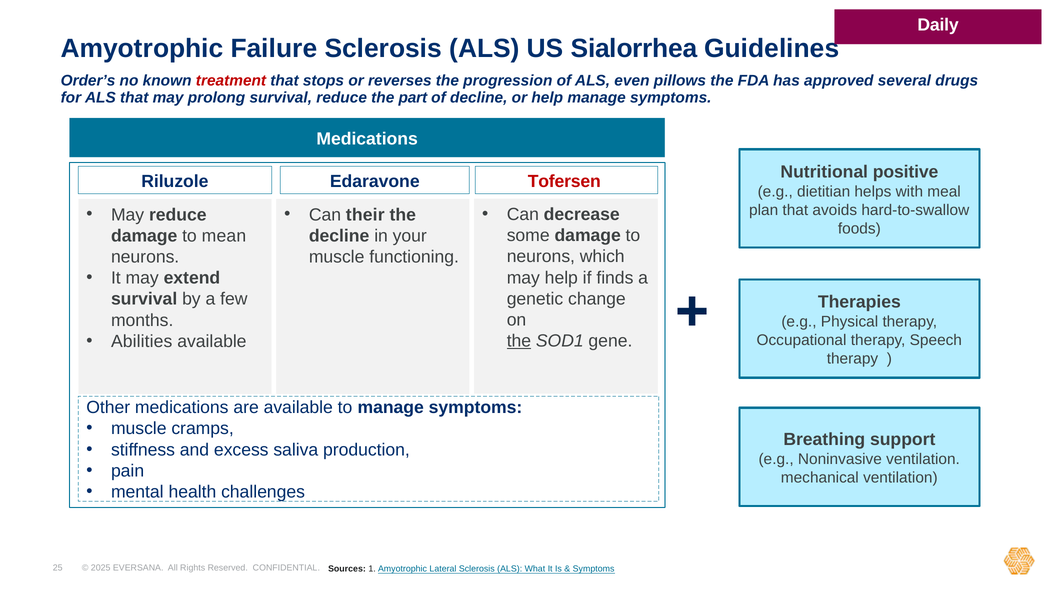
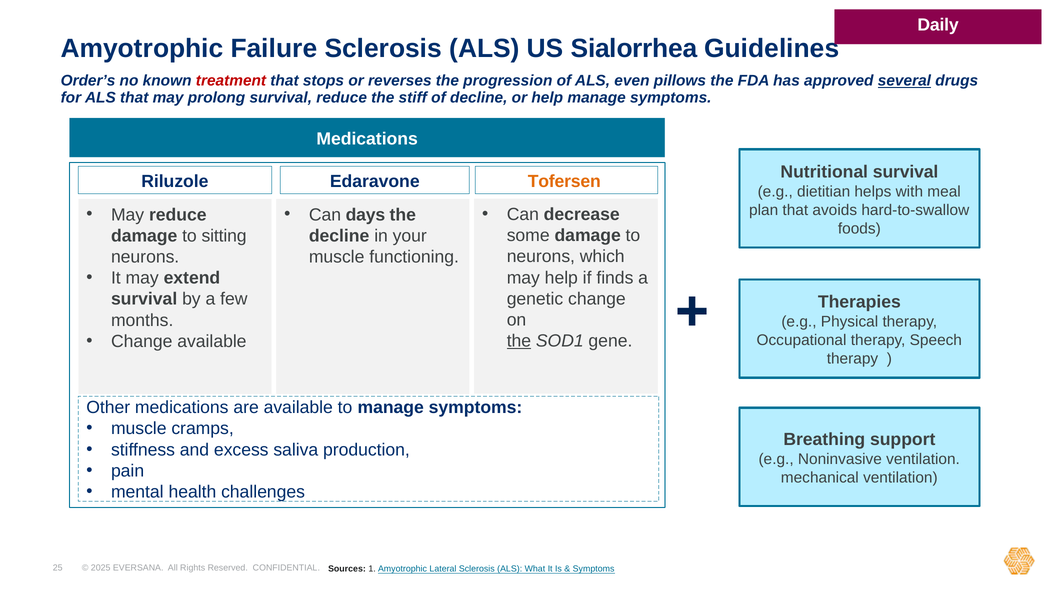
several underline: none -> present (904, 81)
part: part -> stiff (413, 98)
Nutritional positive: positive -> survival (906, 172)
Tofersen colour: red -> orange (564, 181)
their: their -> days (365, 215)
mean: mean -> sitting (224, 236)
Abilities: Abilities -> Change (142, 341)
